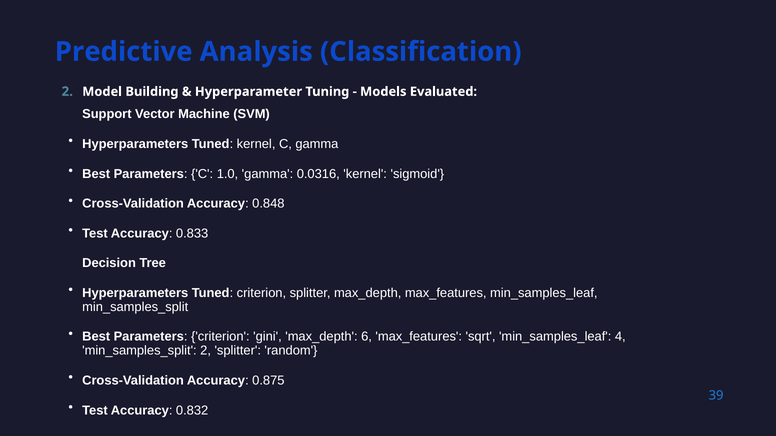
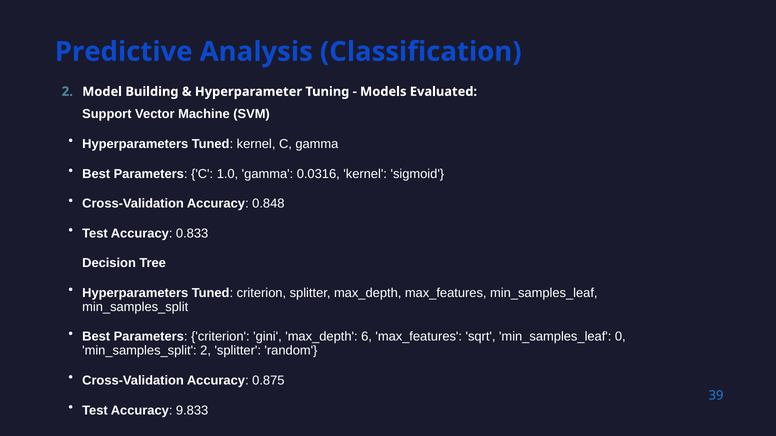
4: 4 -> 0 (620, 337)
0.832: 0.832 -> 9.833 (192, 411)
